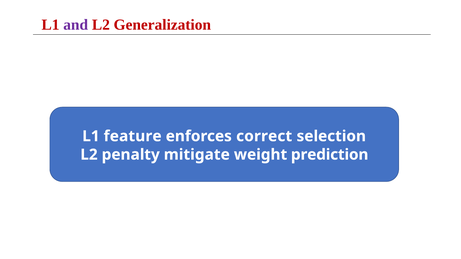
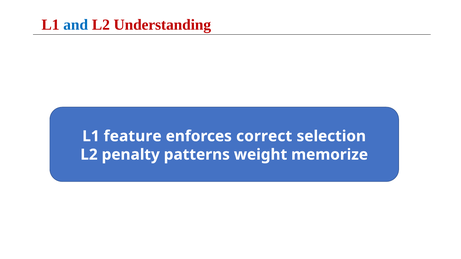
and colour: purple -> blue (76, 25)
Generalization: Generalization -> Understanding (162, 25)
mitigate: mitigate -> patterns (197, 155)
prediction: prediction -> memorize (330, 155)
